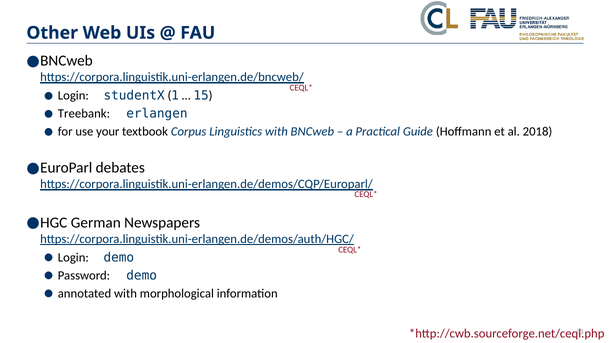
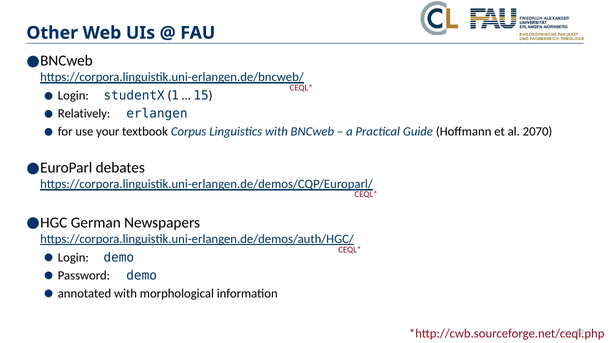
Treebank: Treebank -> Relatively (84, 113)
2018: 2018 -> 2070 (538, 131)
